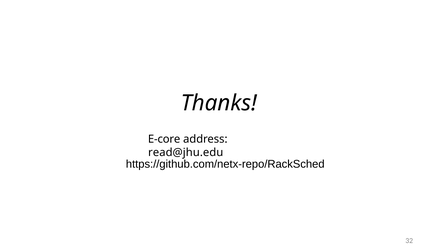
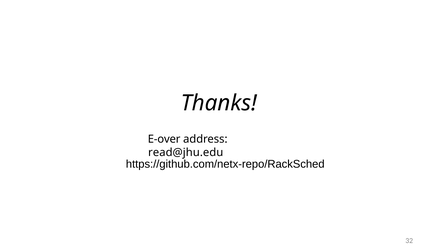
E-core: E-core -> E-over (164, 139)
